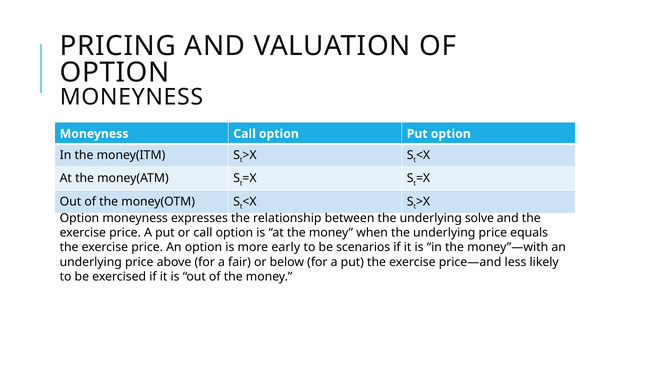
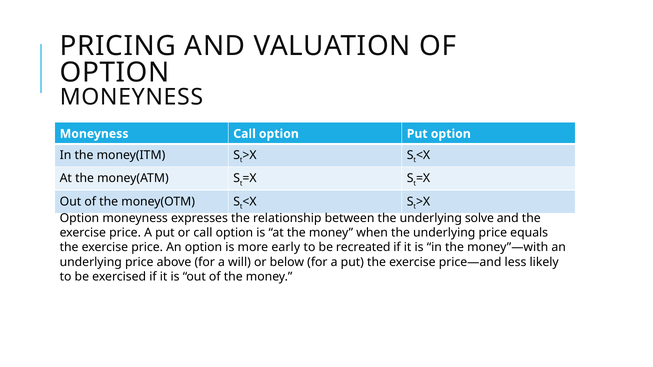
scenarios: scenarios -> recreated (363, 248)
fair: fair -> will (239, 262)
